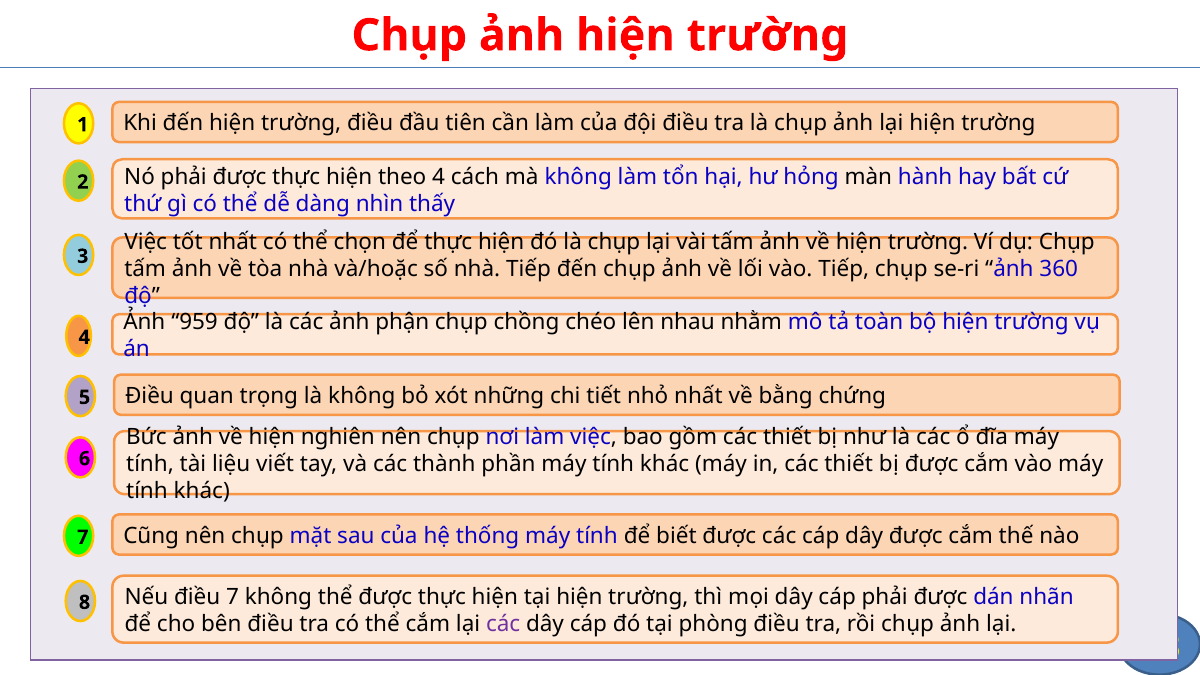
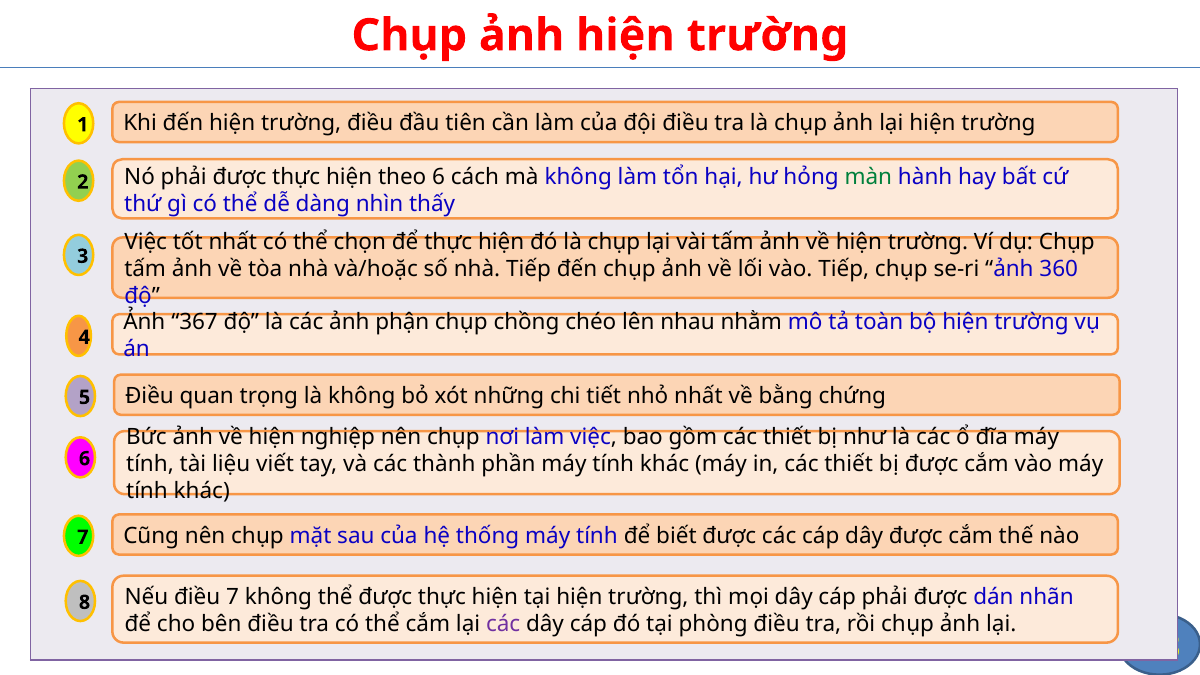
theo 4: 4 -> 6 (439, 177)
màn colour: black -> green (868, 177)
959: 959 -> 367 (195, 322)
nghiên: nghiên -> nghiệp (338, 437)
